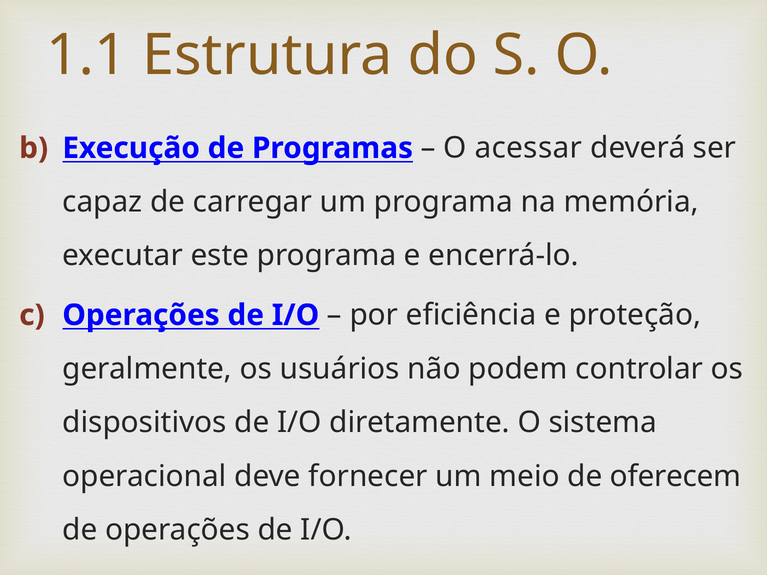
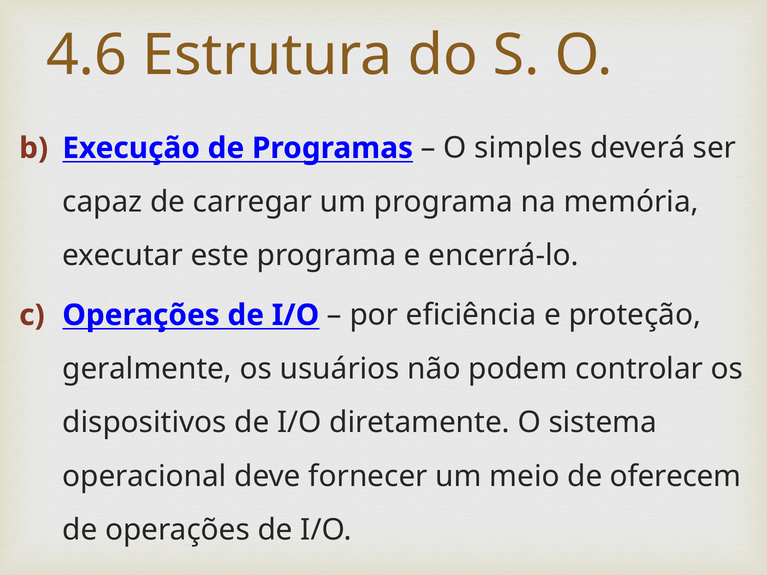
1.1: 1.1 -> 4.6 (87, 55)
acessar: acessar -> simples (528, 148)
